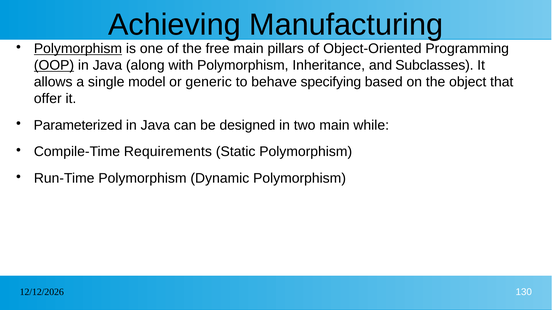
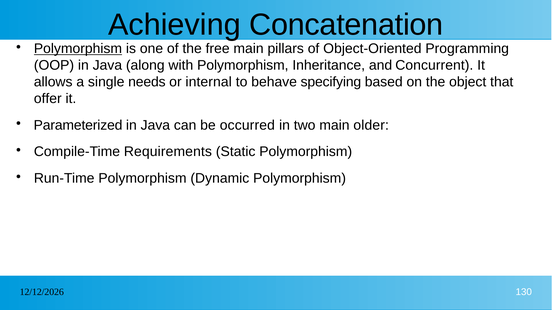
Manufacturing: Manufacturing -> Concatenation (346, 25)
OOP underline: present -> none (54, 65)
Subclasses: Subclasses -> Concurrent (434, 65)
model: model -> needs (147, 82)
generic: generic -> internal (209, 82)
designed: designed -> occurred (247, 125)
while: while -> older (371, 125)
